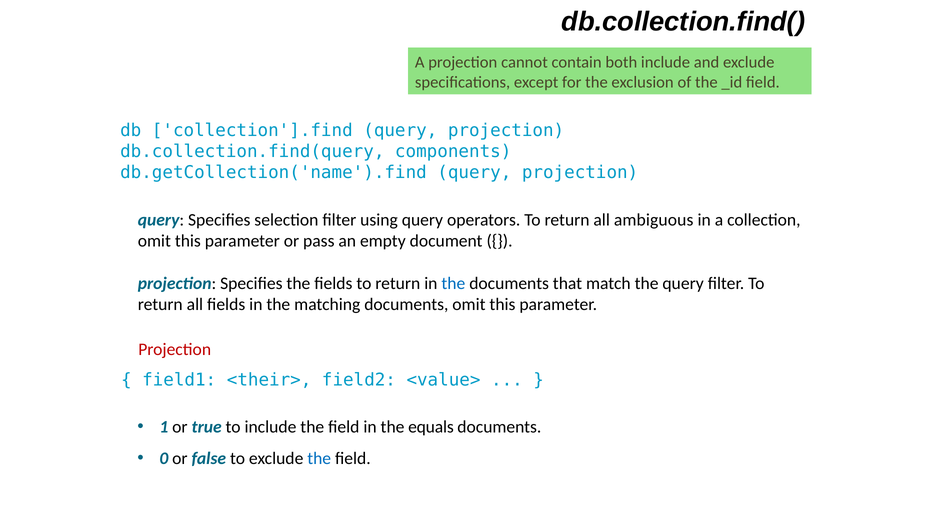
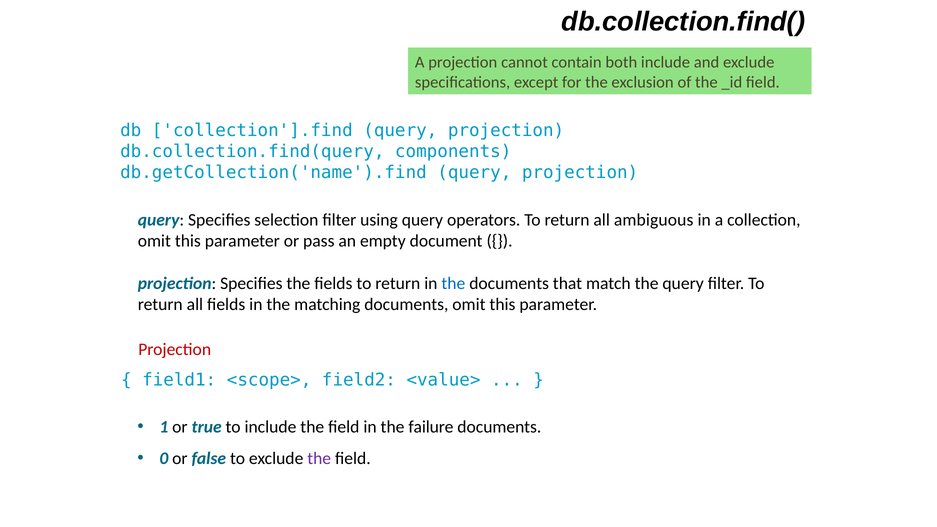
<their>: <their> -> <scope> (269, 380)
equals: equals -> failure (431, 427)
the colour: blue -> purple (319, 459)
